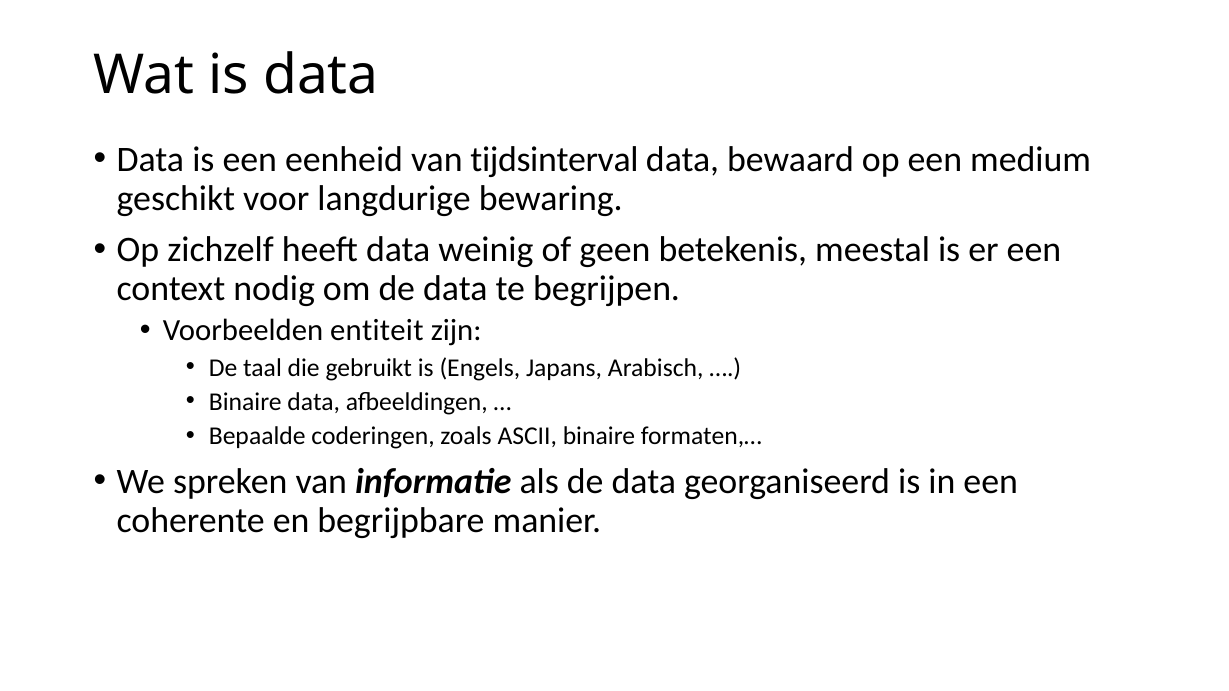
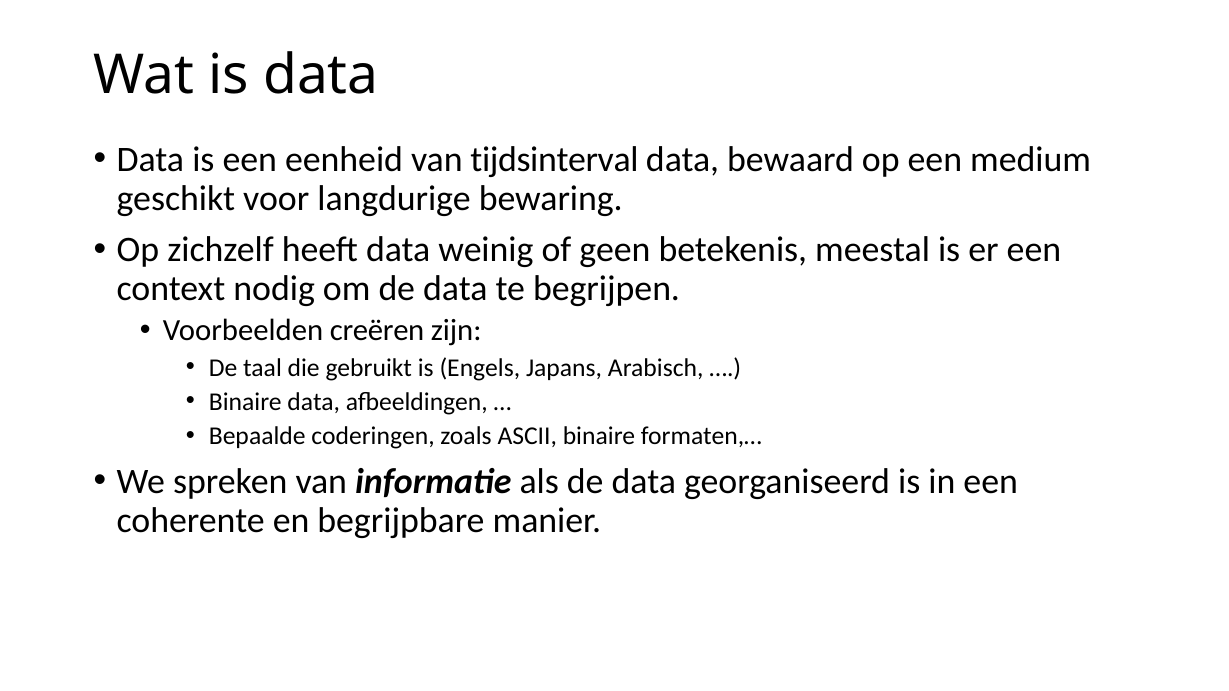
entiteit: entiteit -> creëren (377, 331)
